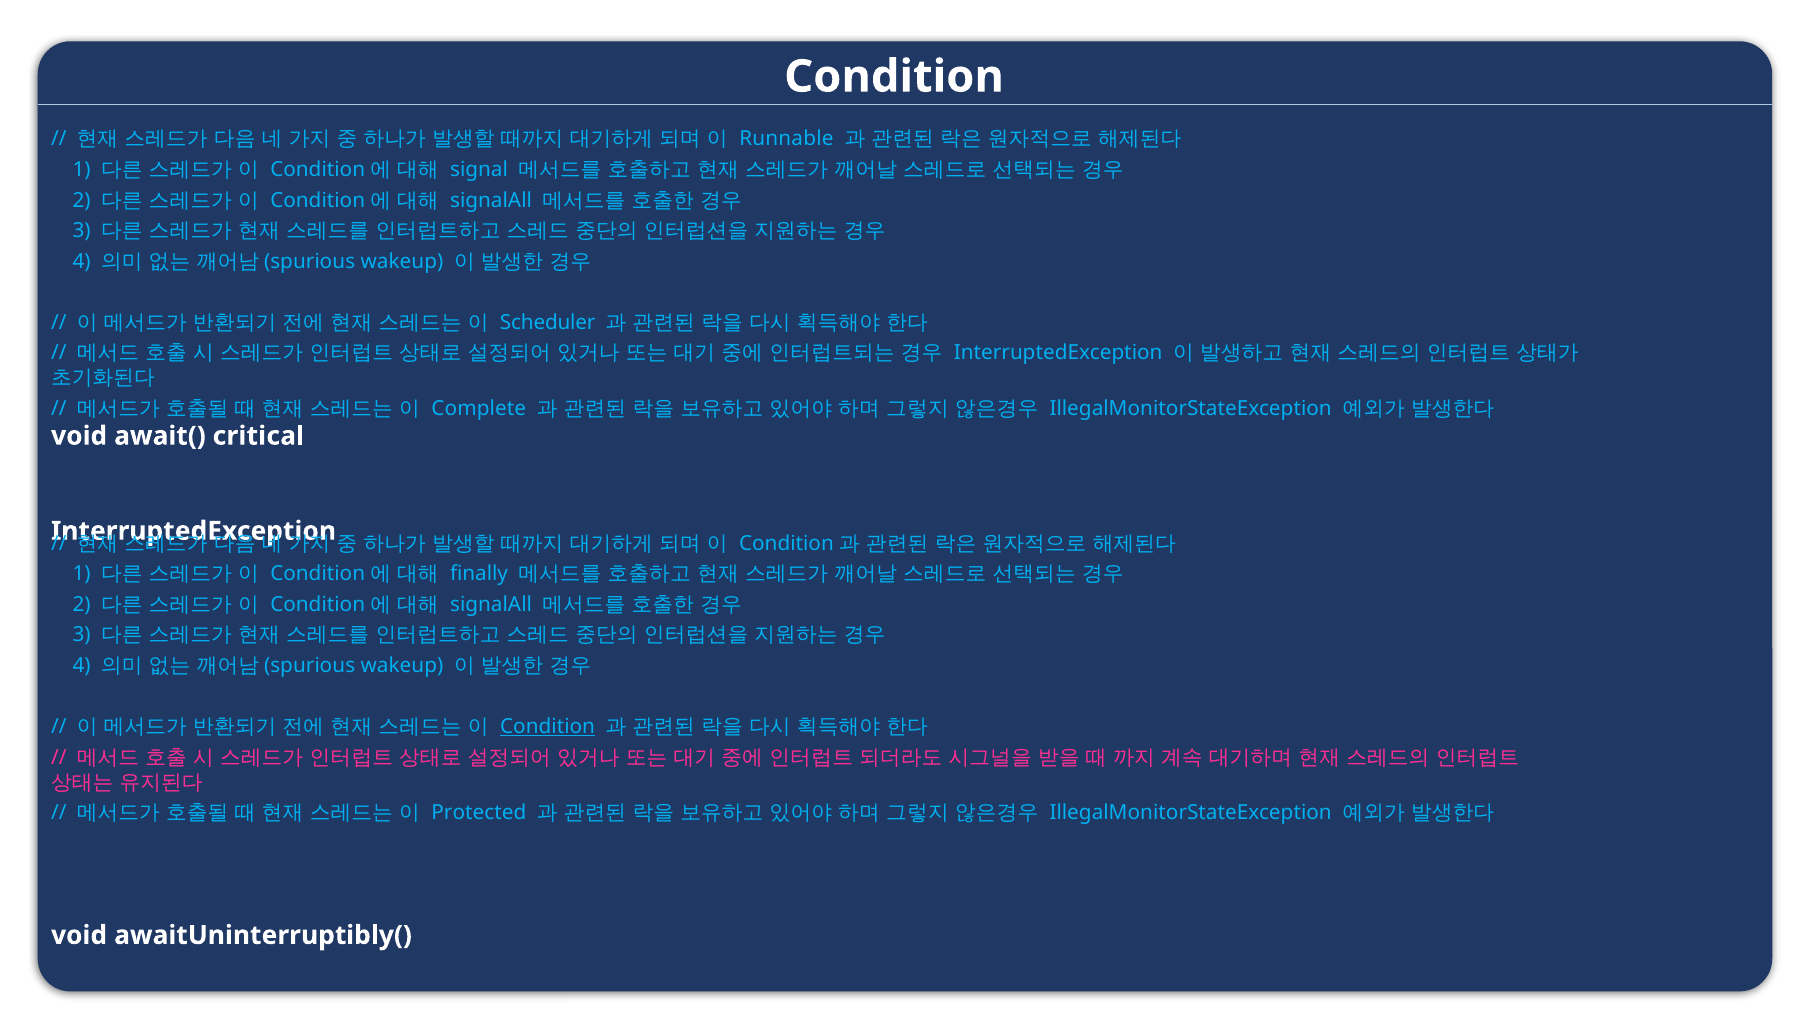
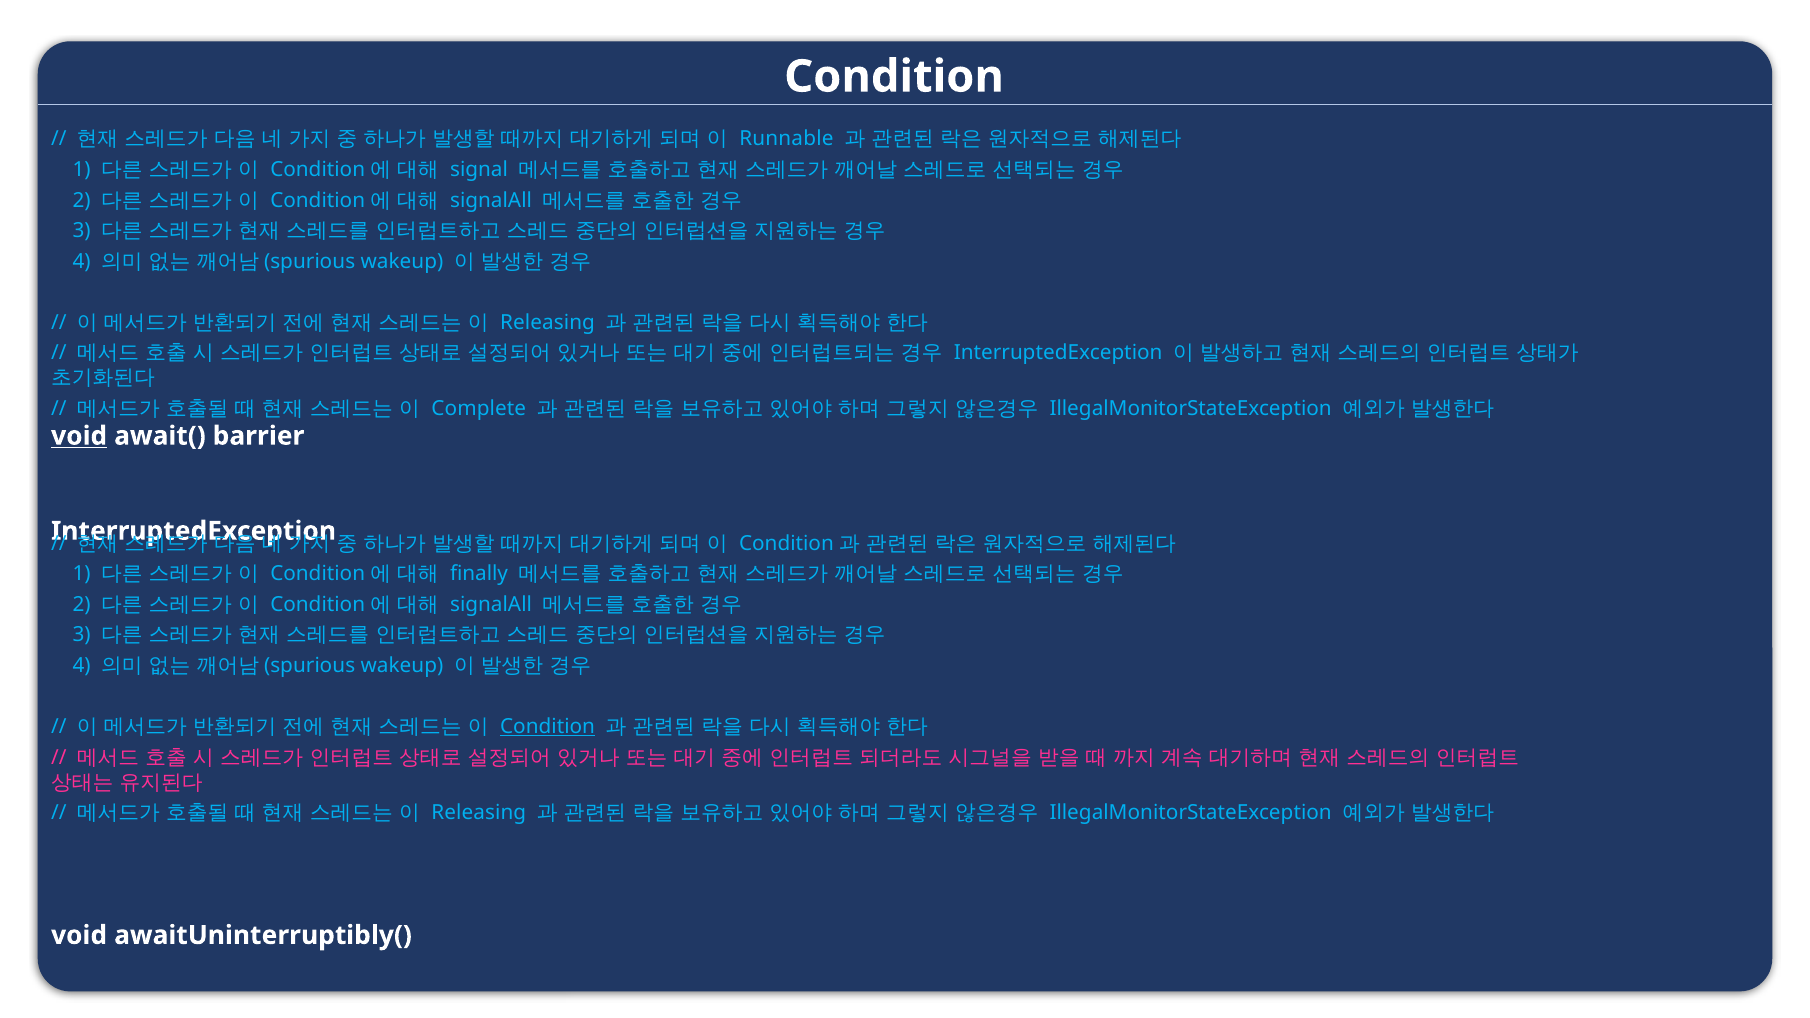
Scheduler: Scheduler -> Releasing (548, 322)
void underline: none -> present (79, 436)
critical: critical -> barrier (258, 436)
Protected: Protected -> Releasing (479, 813)
